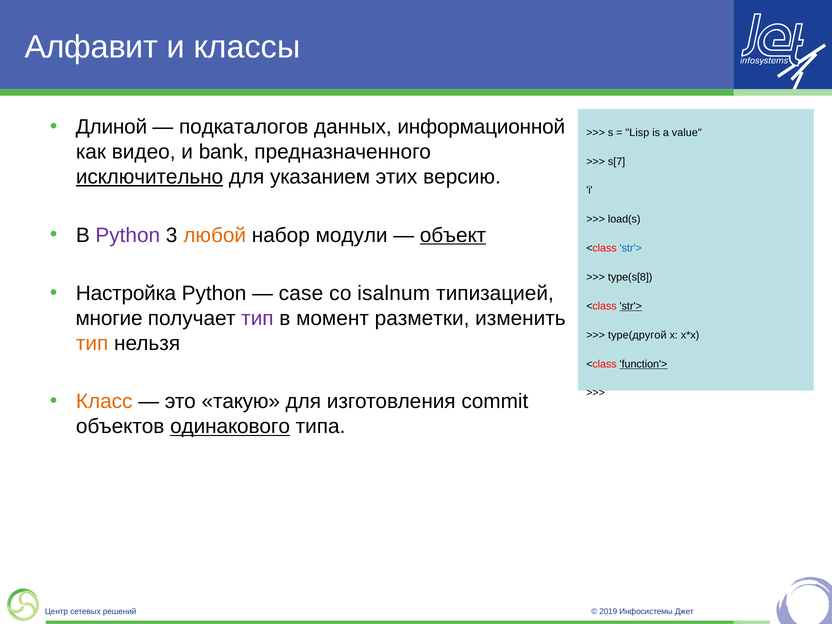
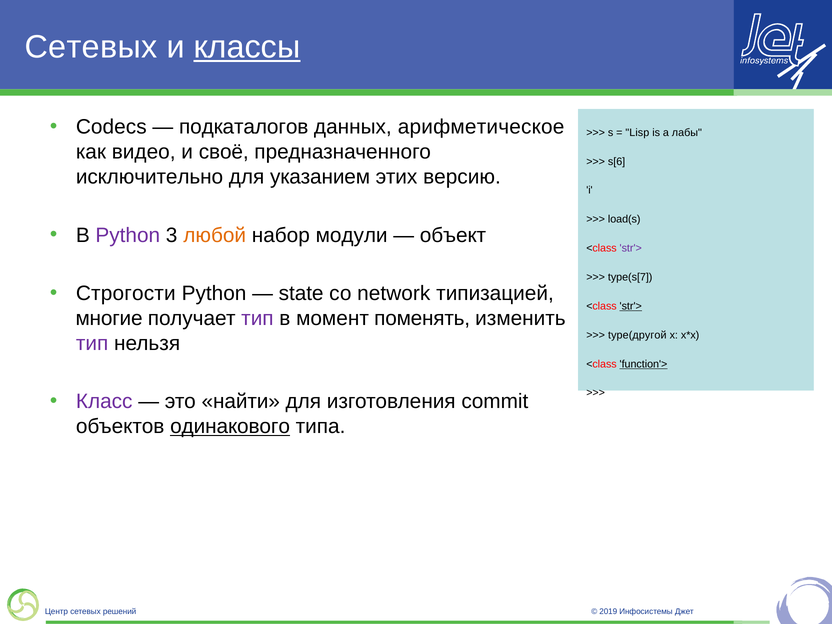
Алфавит: Алфавит -> Сетевых (91, 47)
классы underline: none -> present (247, 47)
Длиной: Длиной -> Codecs (111, 127)
информационной: информационной -> арифметическое (481, 127)
value: value -> лабы (687, 133)
bank: bank -> своё (224, 152)
s[7: s[7 -> s[6 (617, 162)
исключительно underline: present -> none (150, 177)
объект underline: present -> none (453, 235)
str'> colour: blue -> purple (631, 248)
type(s[8: type(s[8 -> type(s[7 (630, 277)
Настройка: Настройка -> Строгости (126, 293)
case: case -> state (301, 293)
isalnum: isalnum -> network (394, 293)
разметки: разметки -> поменять (422, 318)
тип colour: orange -> purple (92, 343)
Класс colour: orange -> purple (104, 402)
такую: такую -> найти (241, 402)
